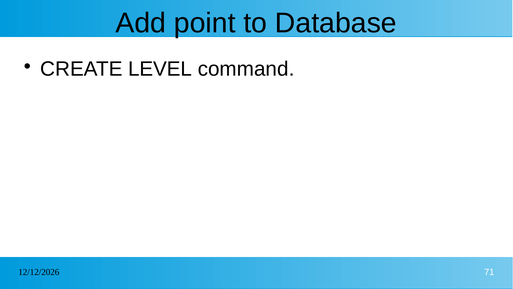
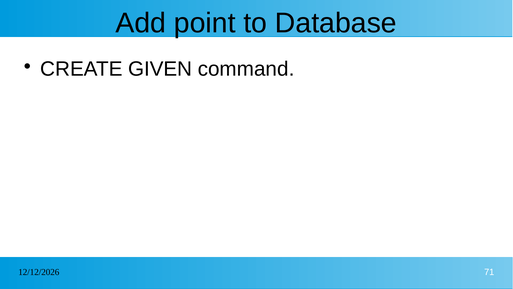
LEVEL: LEVEL -> GIVEN (160, 69)
